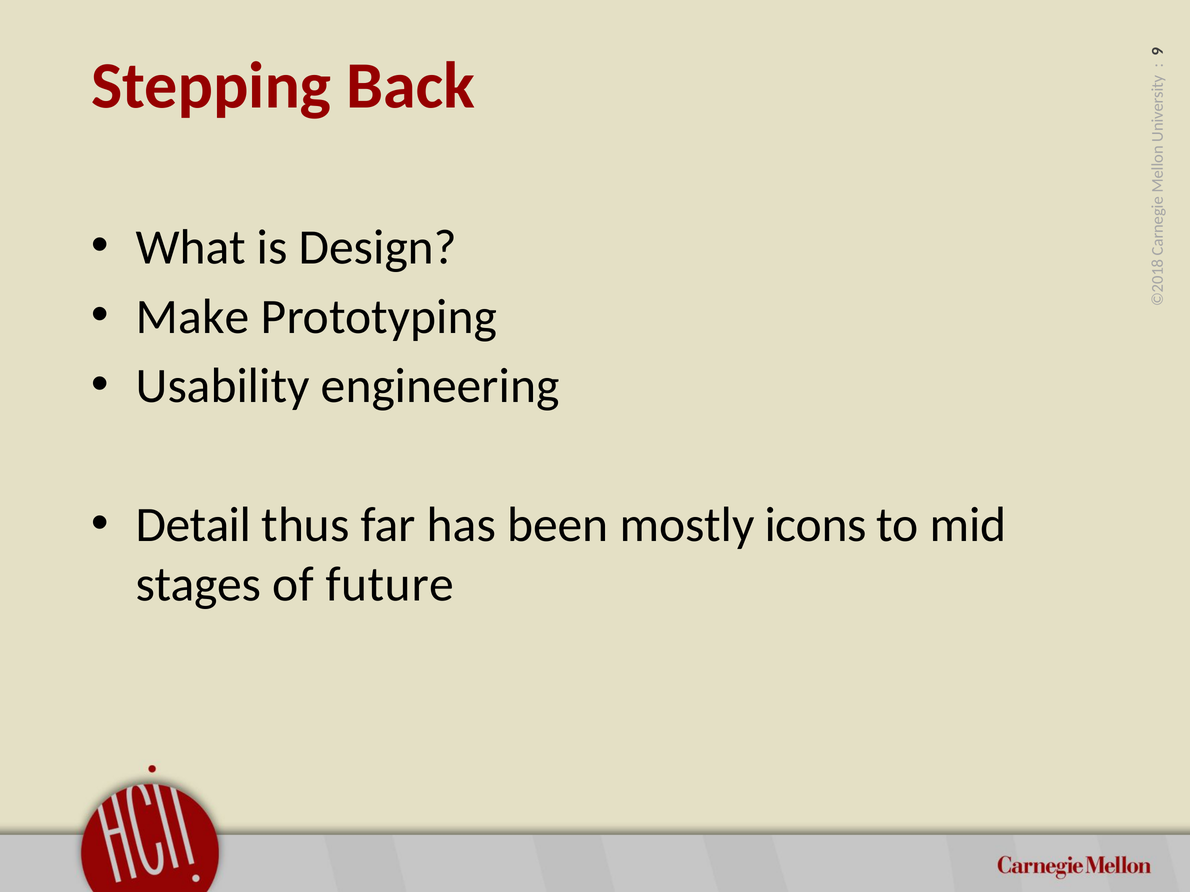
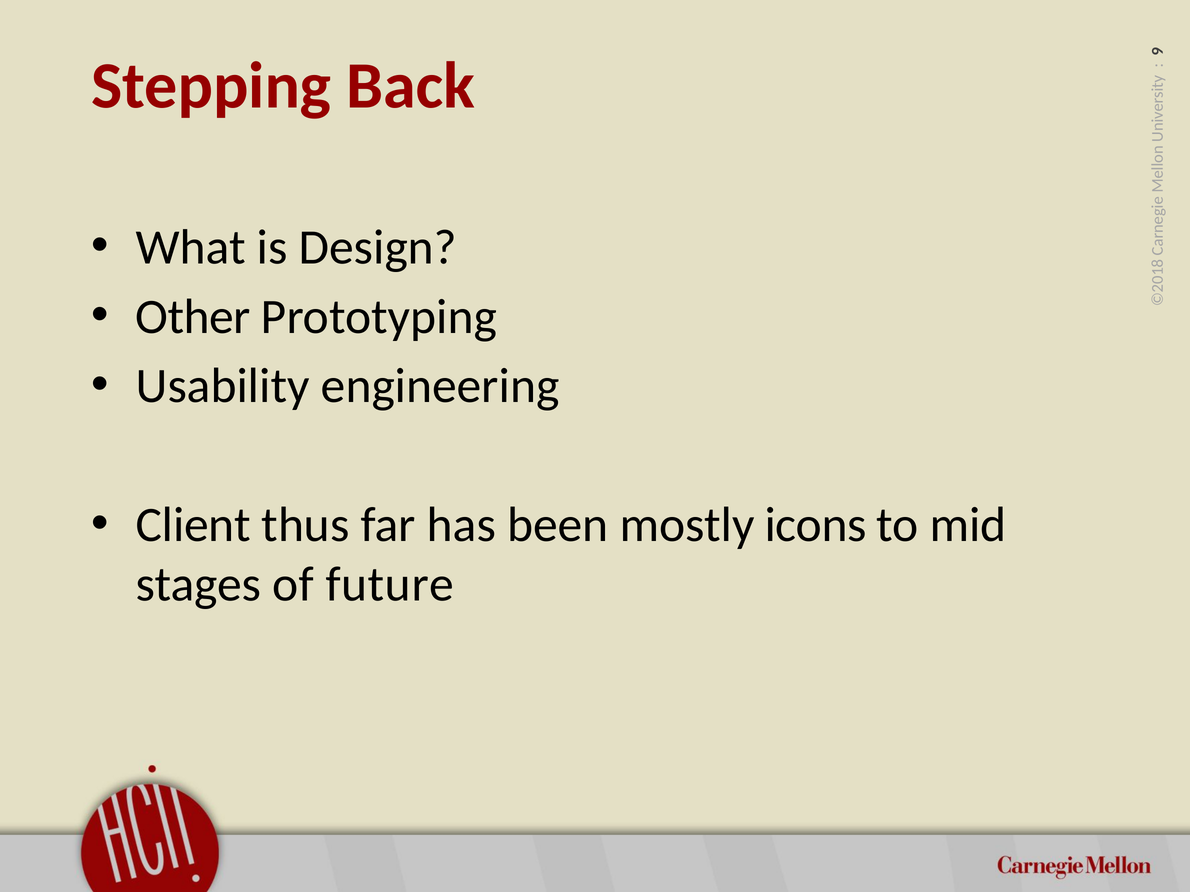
Make: Make -> Other (193, 317)
Detail: Detail -> Client (193, 525)
